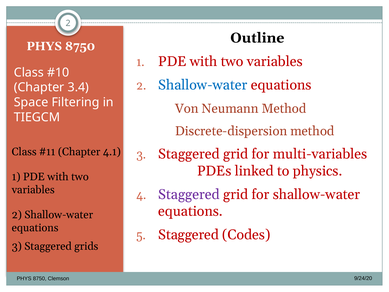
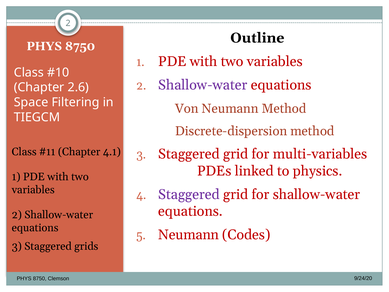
Shallow-water colour: blue -> purple (203, 85)
3.4: 3.4 -> 2.6 (78, 87)
Staggered: Staggered -> Neumann (189, 235)
